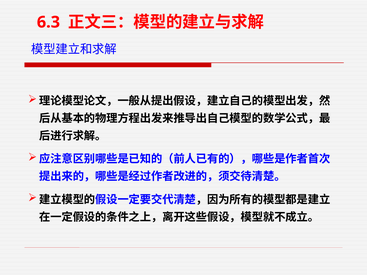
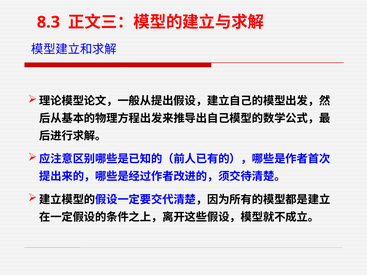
6.3: 6.3 -> 8.3 (48, 22)
